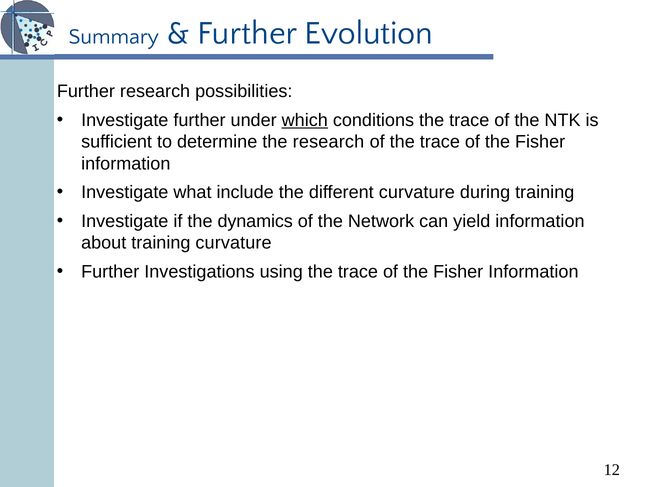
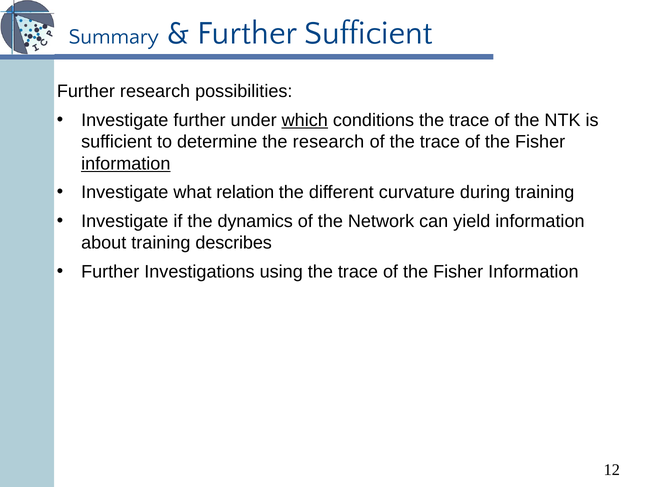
Further Evolution: Evolution -> Sufficient (369, 33)
information underline: none -> present (126, 164)
include: include -> relation (245, 192)
training curvature: curvature -> describes (234, 243)
